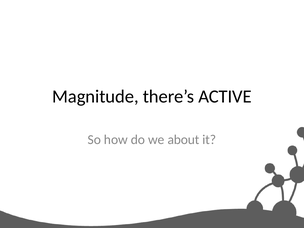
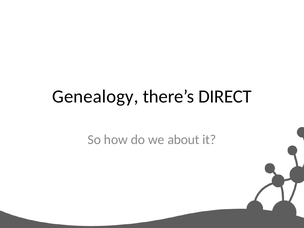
Magnitude: Magnitude -> Genealogy (95, 97)
ACTIVE: ACTIVE -> DIRECT (225, 97)
